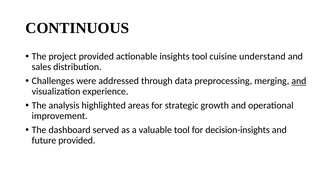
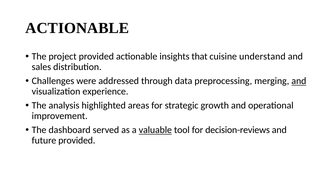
CONTINUOUS: CONTINUOUS -> ACTIONABLE (77, 28)
insights tool: tool -> that (200, 56)
valuable underline: none -> present (155, 130)
decision-insights: decision-insights -> decision-reviews (238, 130)
